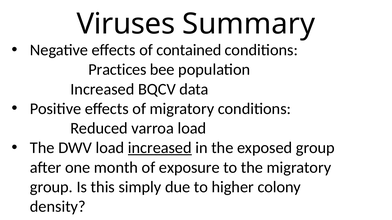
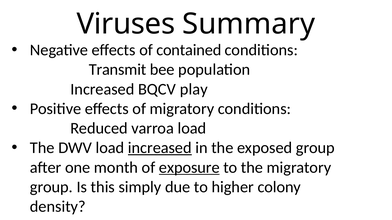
Practices: Practices -> Transmit (118, 70)
data: data -> play (194, 89)
exposure underline: none -> present (189, 168)
